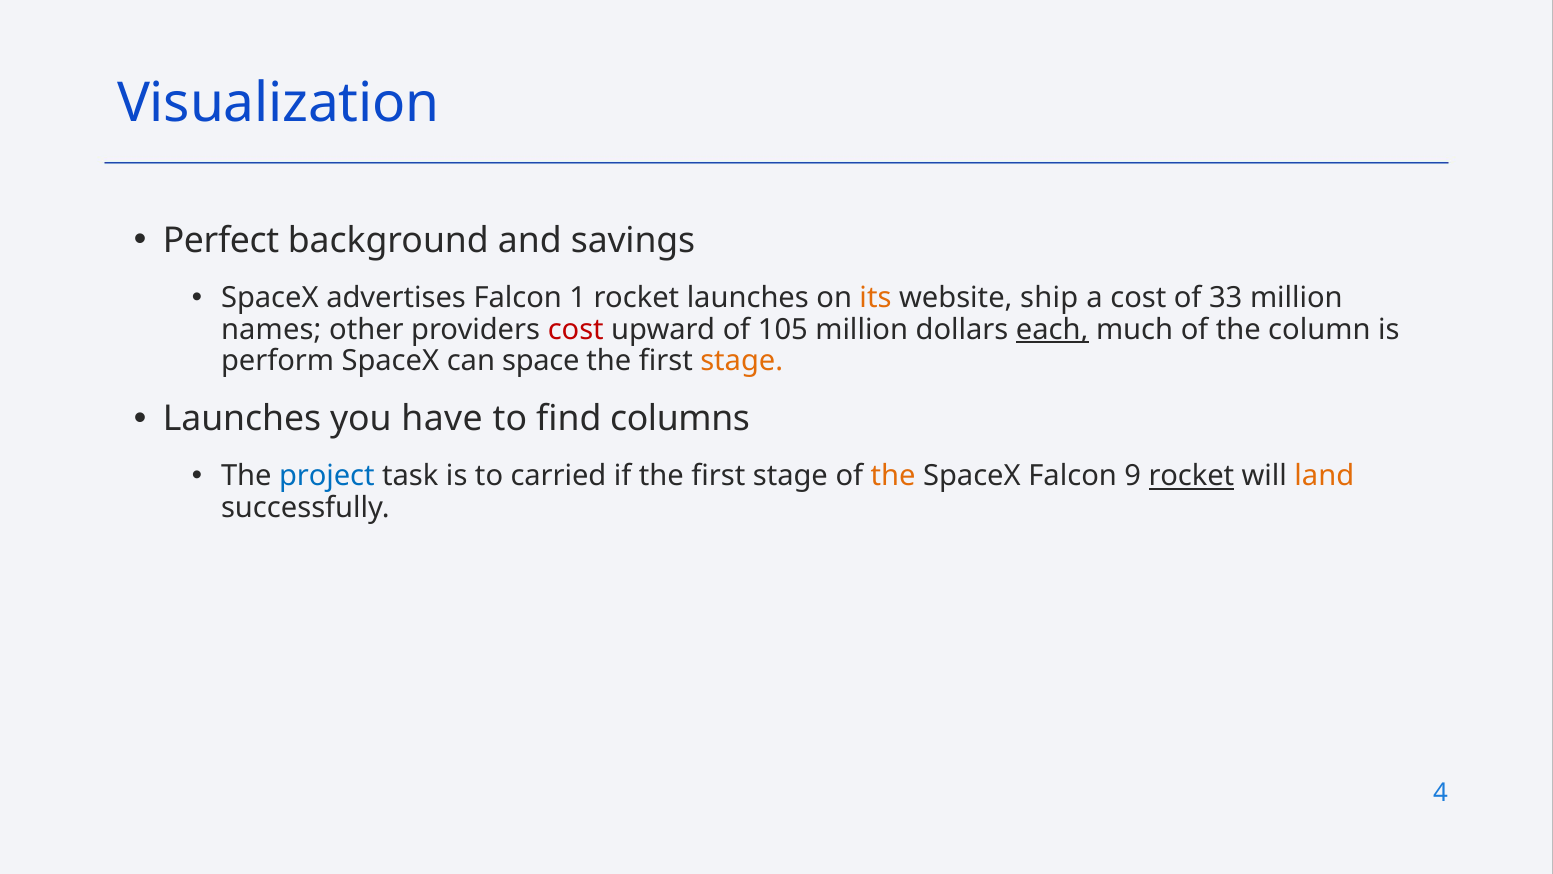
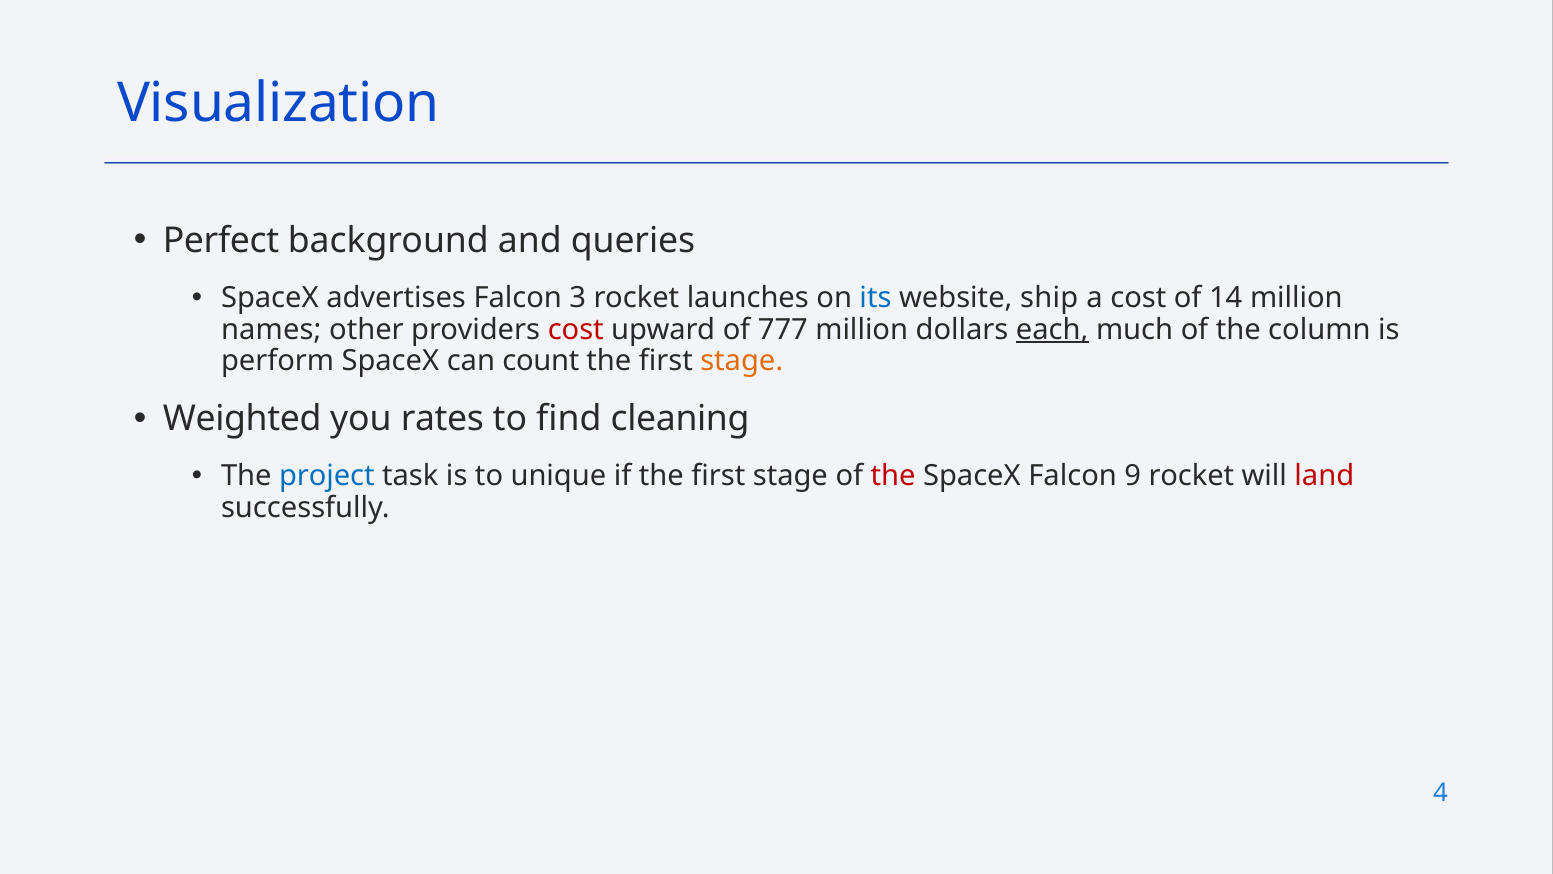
savings: savings -> queries (633, 240)
1: 1 -> 3 (578, 298)
its colour: orange -> blue (875, 298)
33: 33 -> 14 (1226, 298)
105: 105 -> 777 (783, 329)
space: space -> count (541, 361)
Launches: Launches -> Weighted (242, 418)
have: have -> rates (442, 418)
columns: columns -> cleaning (680, 418)
carried: carried -> unique (558, 476)
the colour: orange -> red (893, 476)
rocket underline: present -> none (1191, 476)
land colour: orange -> red (1324, 476)
